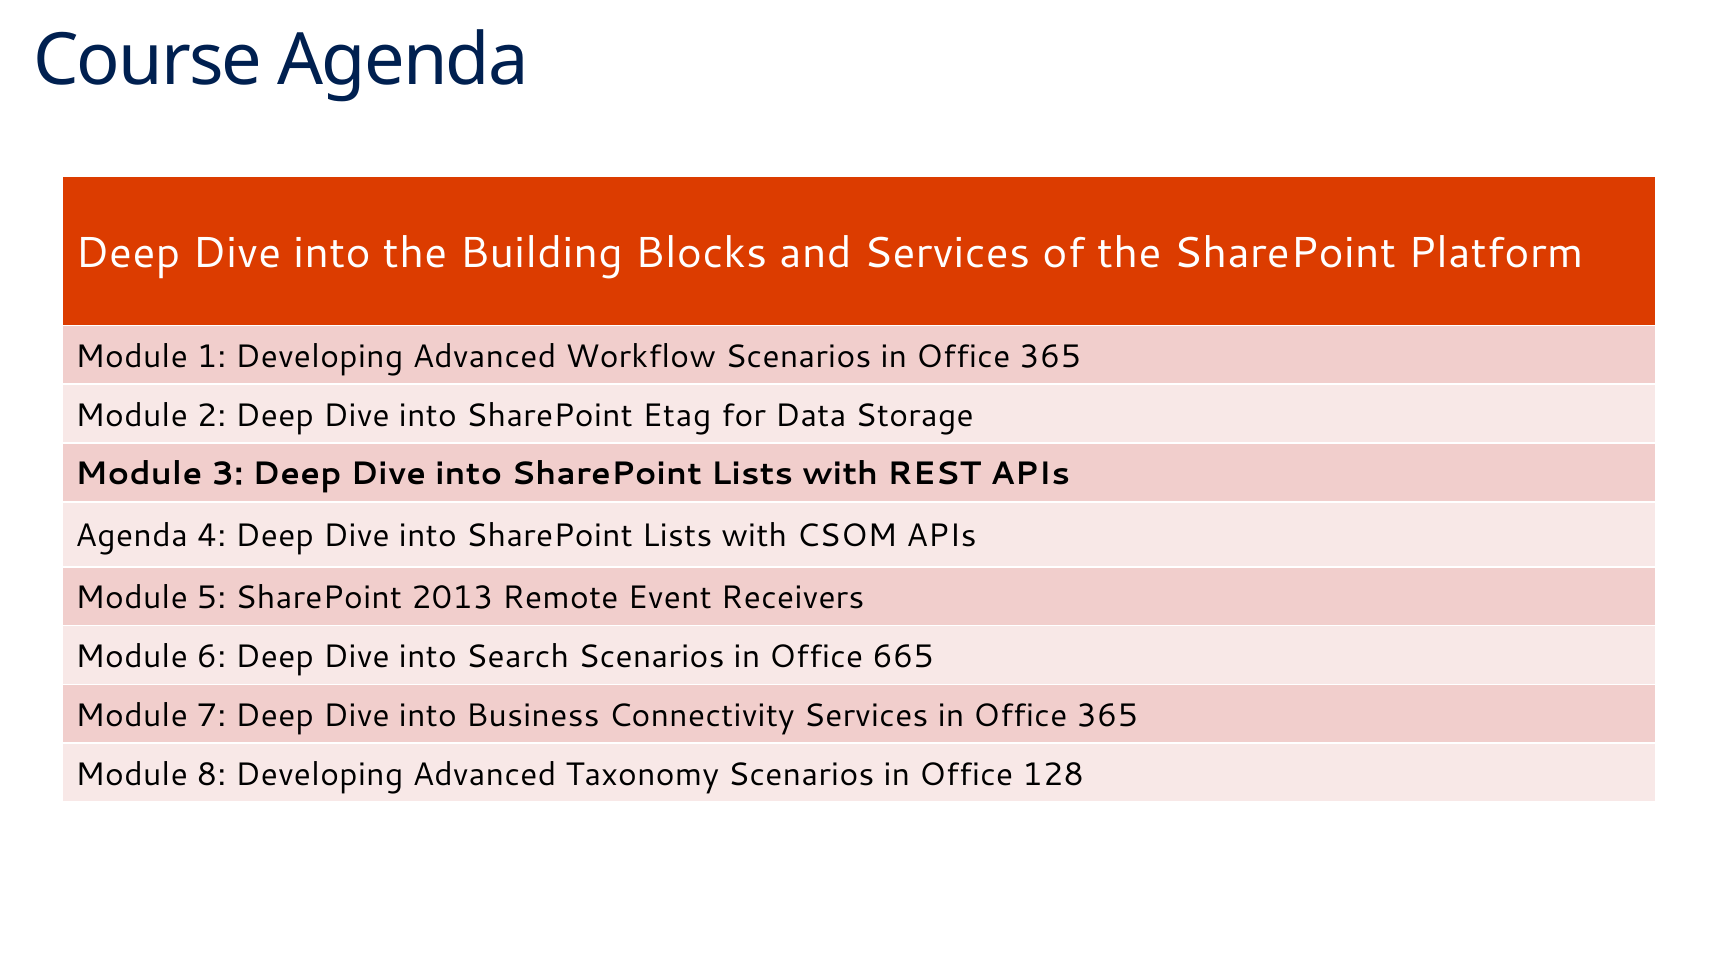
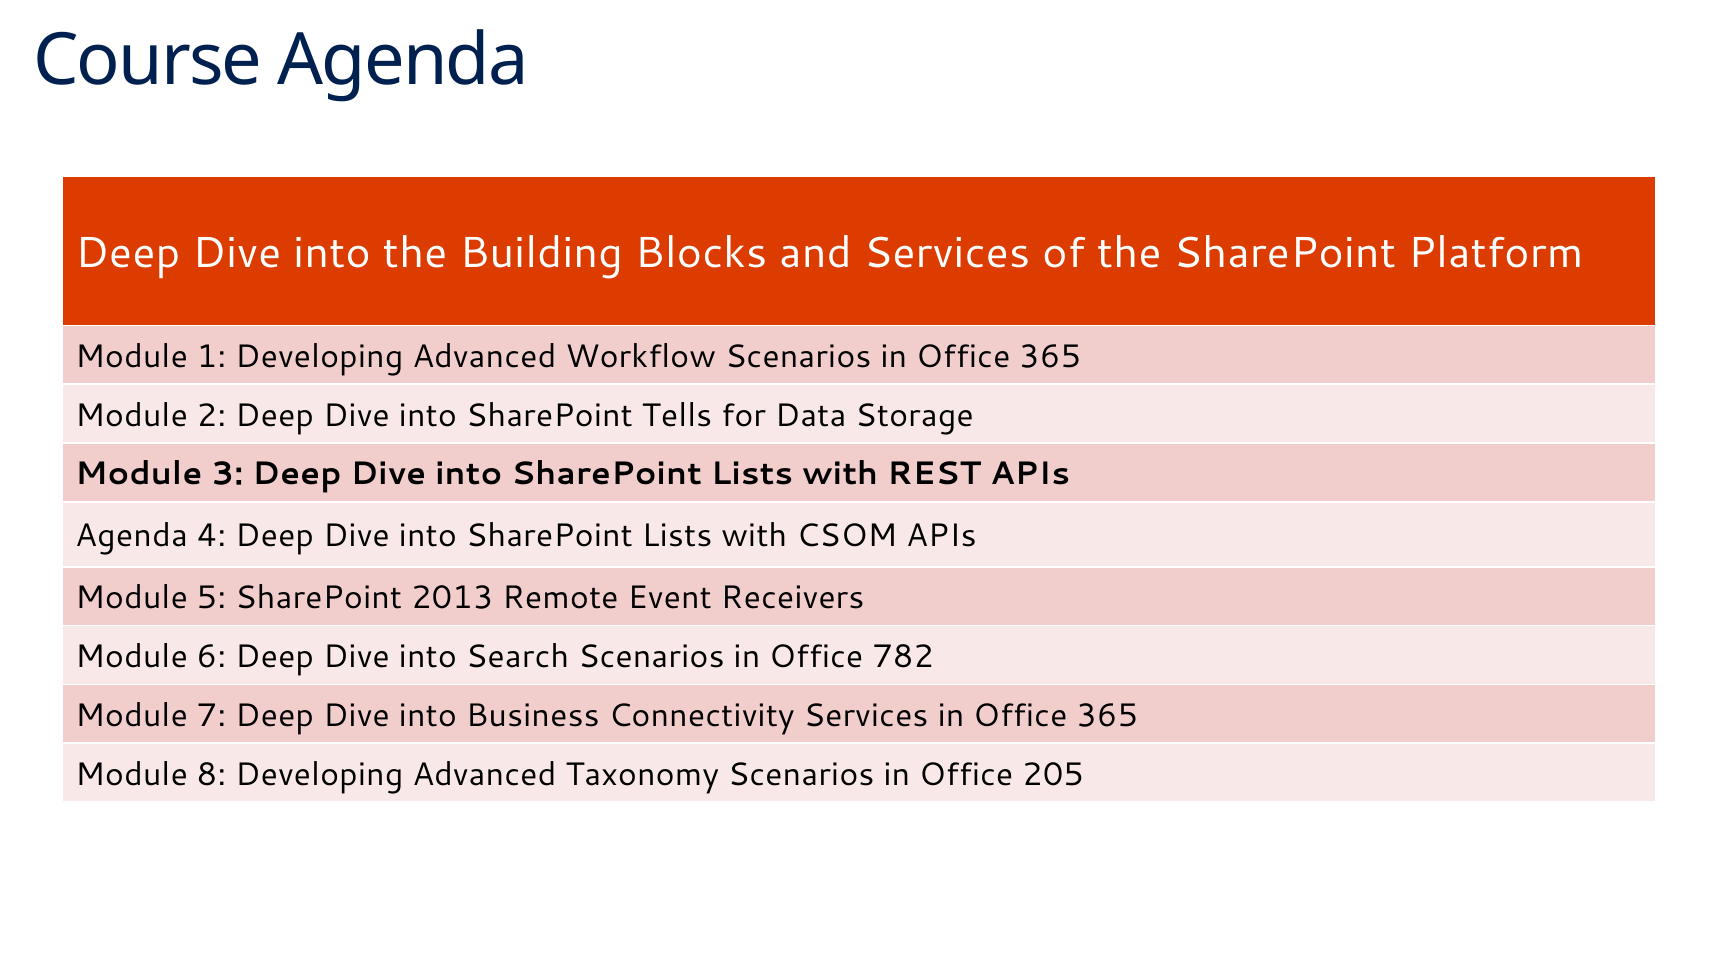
Etag: Etag -> Tells (677, 415)
665: 665 -> 782 (903, 656)
128: 128 -> 205 (1053, 774)
